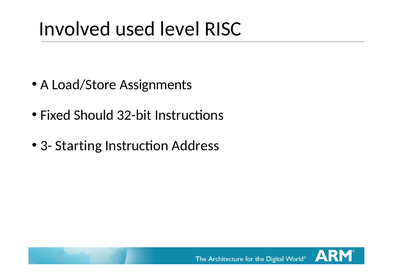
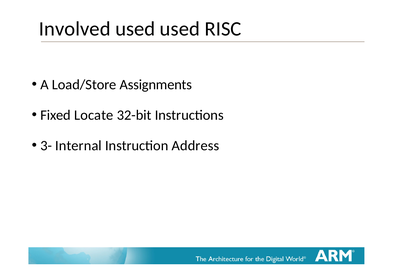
used level: level -> used (180, 29)
Should: Should -> Locate (94, 115)
Starting: Starting -> Internal (79, 146)
